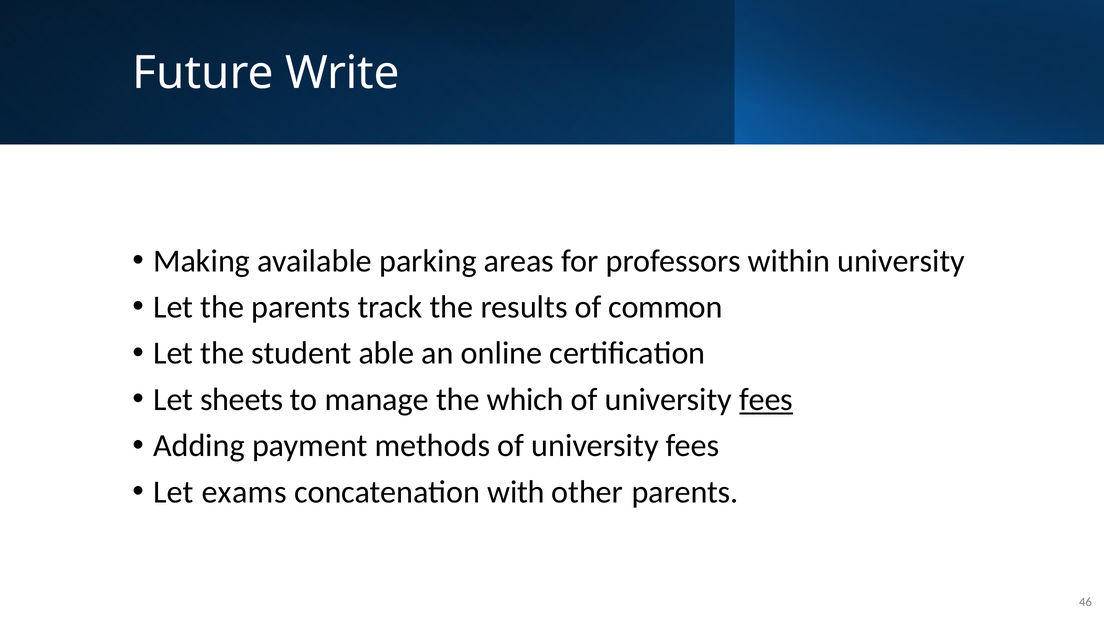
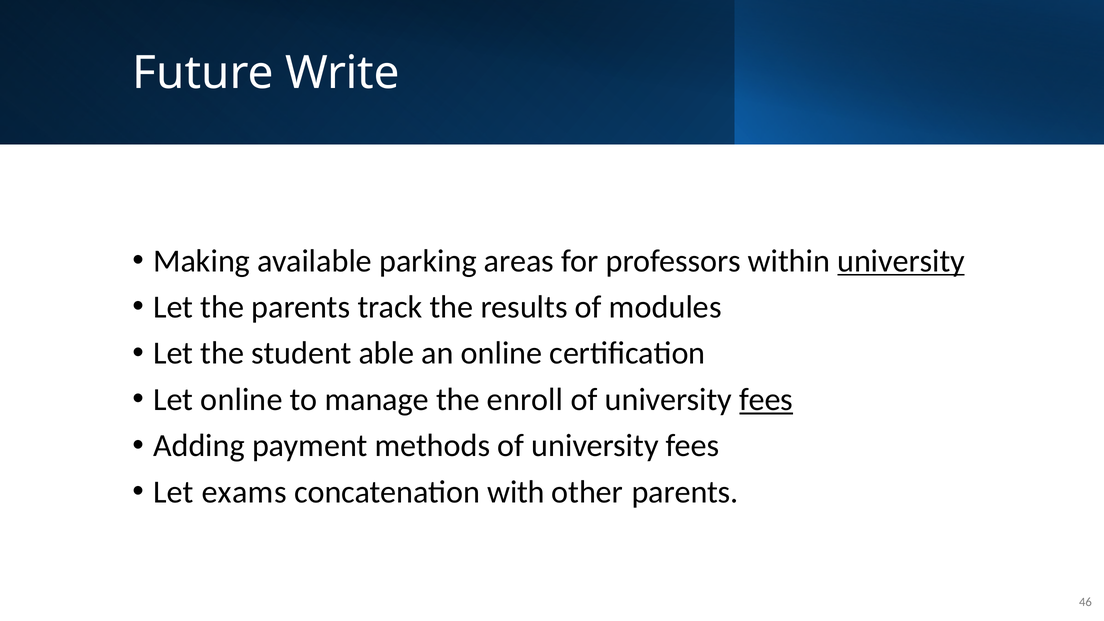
university underline: none -> present (901, 261)
common: common -> modules (665, 307)
Let sheets: sheets -> online (241, 400)
which: which -> enroll (525, 400)
